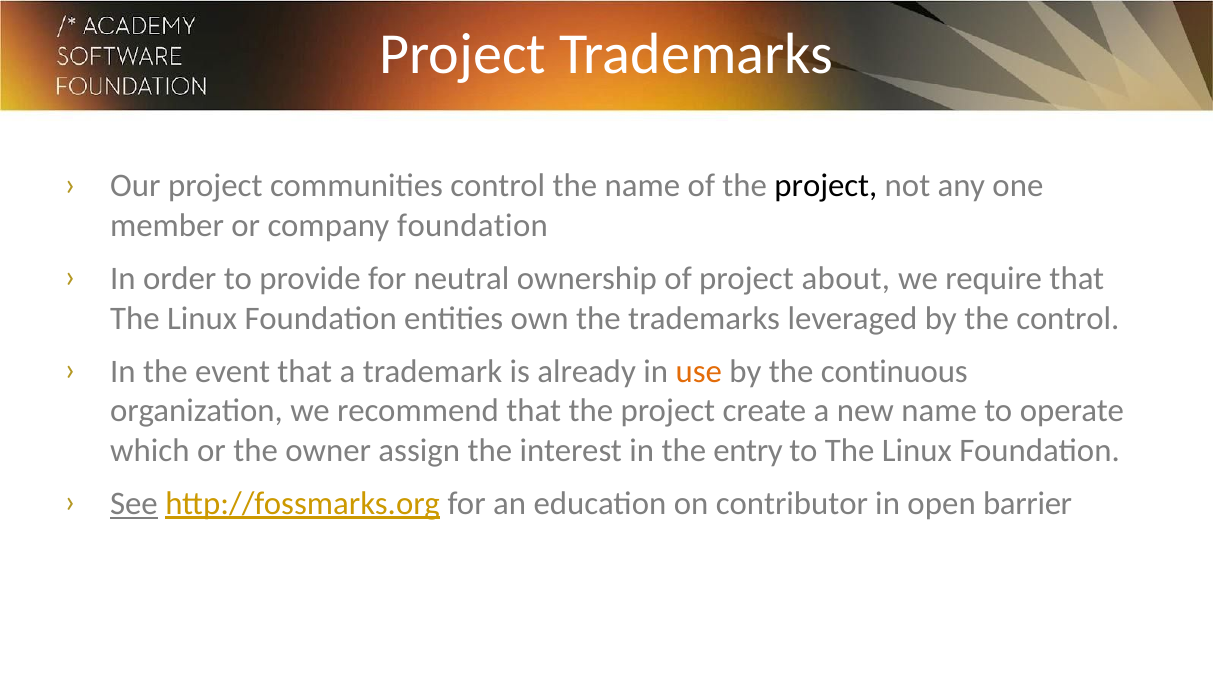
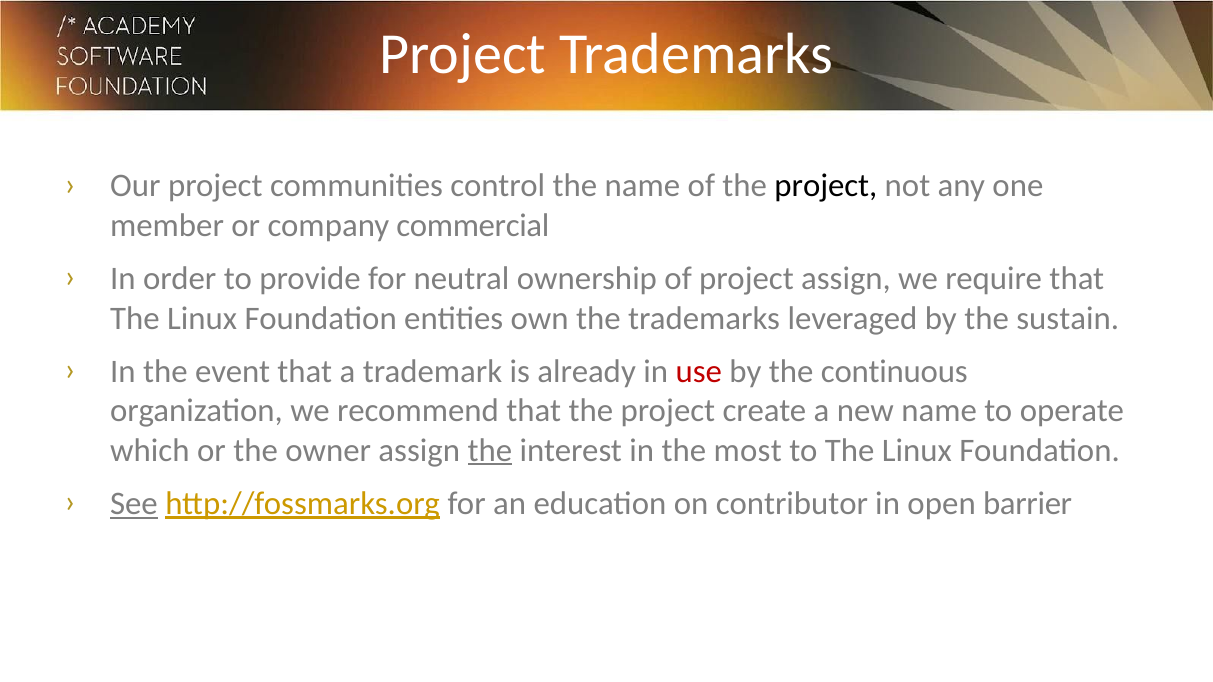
company foundation: foundation -> commercial (473, 226)
project about: about -> assign (846, 279)
the control: control -> sustain (1068, 318)
use colour: orange -> red (699, 372)
the underline: none -> present (490, 450)
entry: entry -> most (748, 450)
